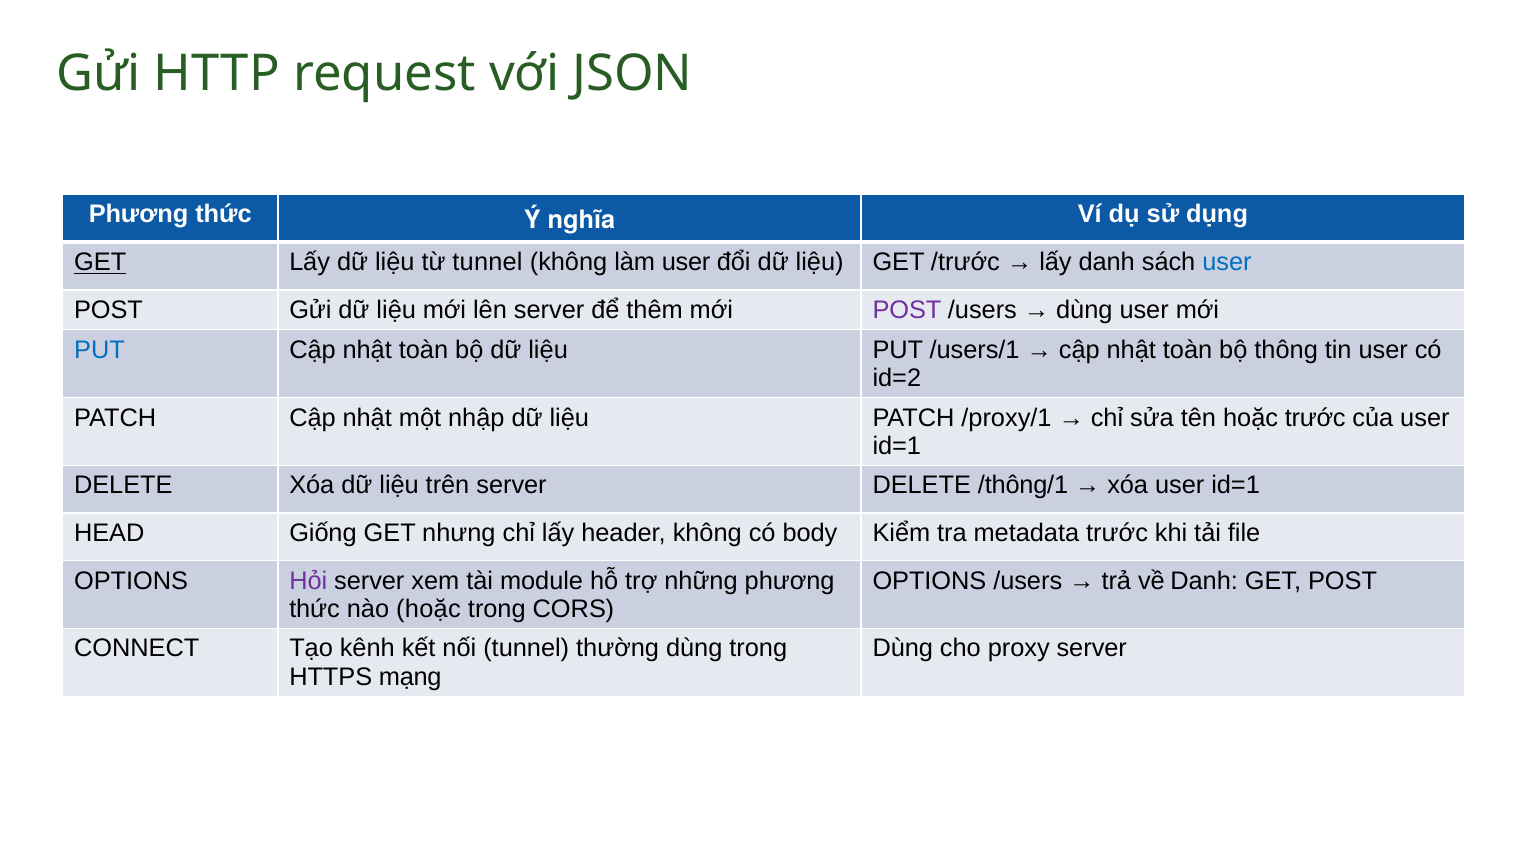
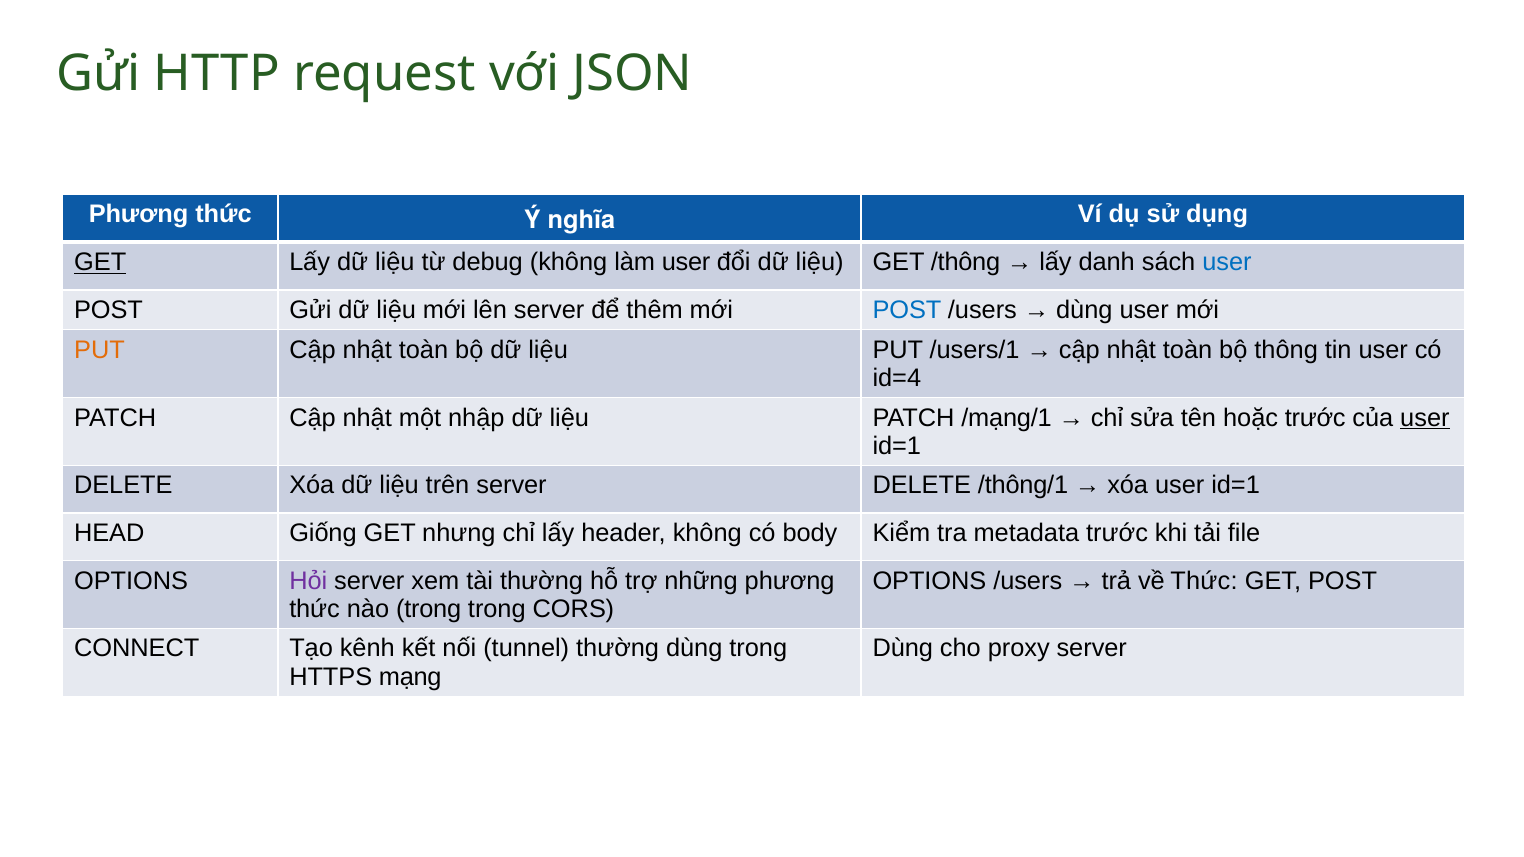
từ tunnel: tunnel -> debug (488, 263)
/trước: /trước -> /thông (966, 263)
POST colour: purple -> blue (907, 310)
PUT colour: blue -> orange (99, 350)
id=2: id=2 -> id=4 (897, 378)
/proxy/1: /proxy/1 -> /mạng/1 (1007, 418)
user underline: none -> present (1425, 418)
tài module: module -> thường (542, 581)
về Danh: Danh -> Thức (1204, 581)
nào hoặc: hoặc -> trong (429, 609)
